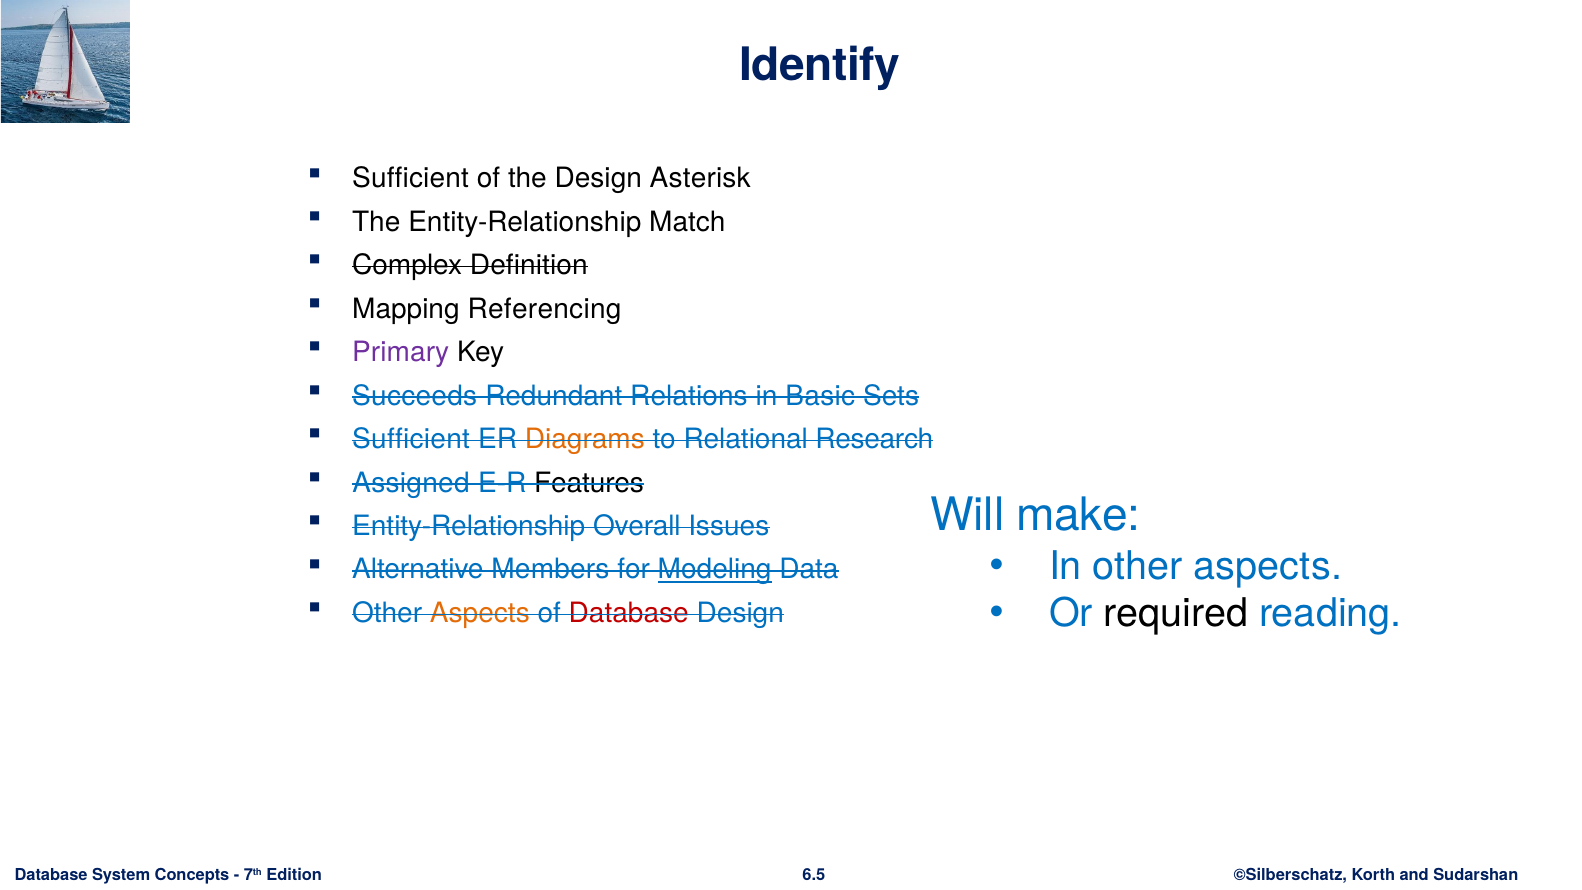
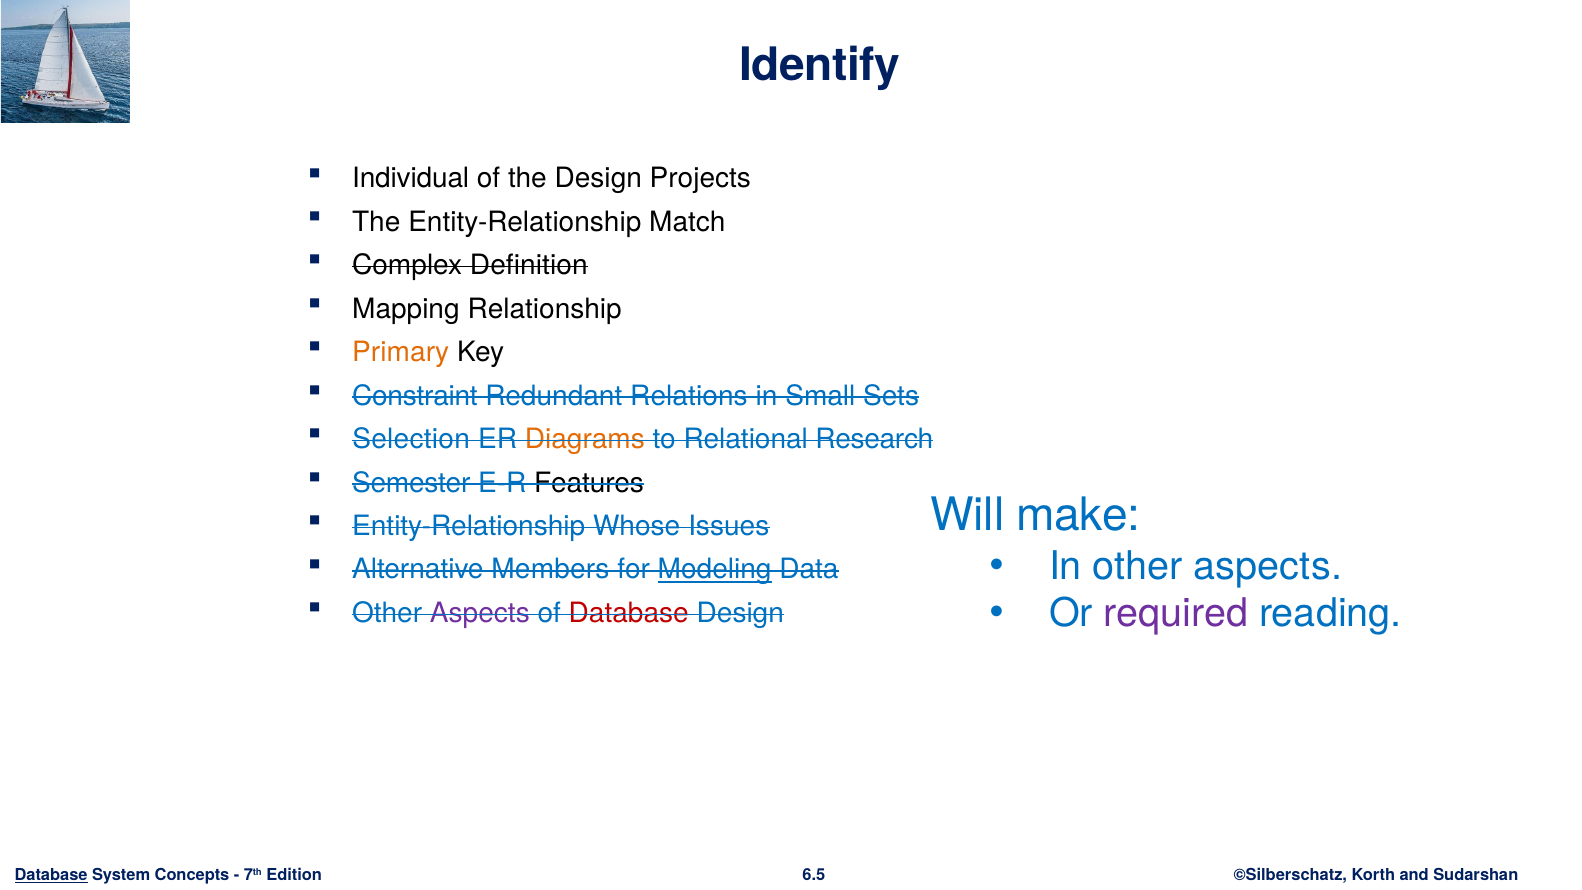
Sufficient: Sufficient -> Individual (411, 179)
Asterisk: Asterisk -> Projects (700, 179)
Referencing: Referencing -> Relationship (545, 309)
Primary colour: purple -> orange (401, 352)
Succeeds: Succeeds -> Constraint (415, 396)
Basic: Basic -> Small (820, 396)
Sufficient: Sufficient -> Selection (411, 439)
Assigned: Assigned -> Semester (411, 483)
Overall: Overall -> Whose (637, 526)
required colour: black -> purple (1176, 614)
Aspects colour: orange -> purple (480, 613)
Database underline: none -> present (51, 875)
